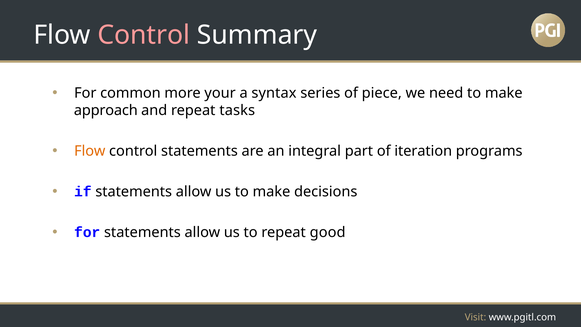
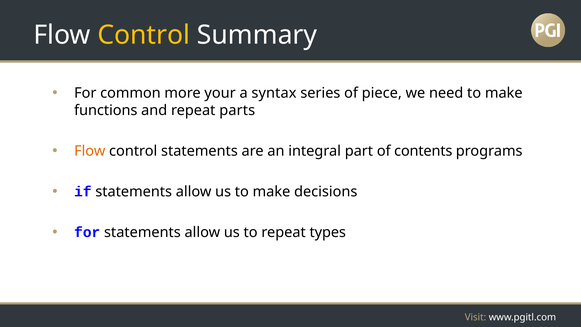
Control colour: pink -> yellow (144, 35)
approach: approach -> functions (106, 110)
tasks: tasks -> parts (237, 110)
iteration: iteration -> contents (423, 151)
good: good -> types (328, 232)
